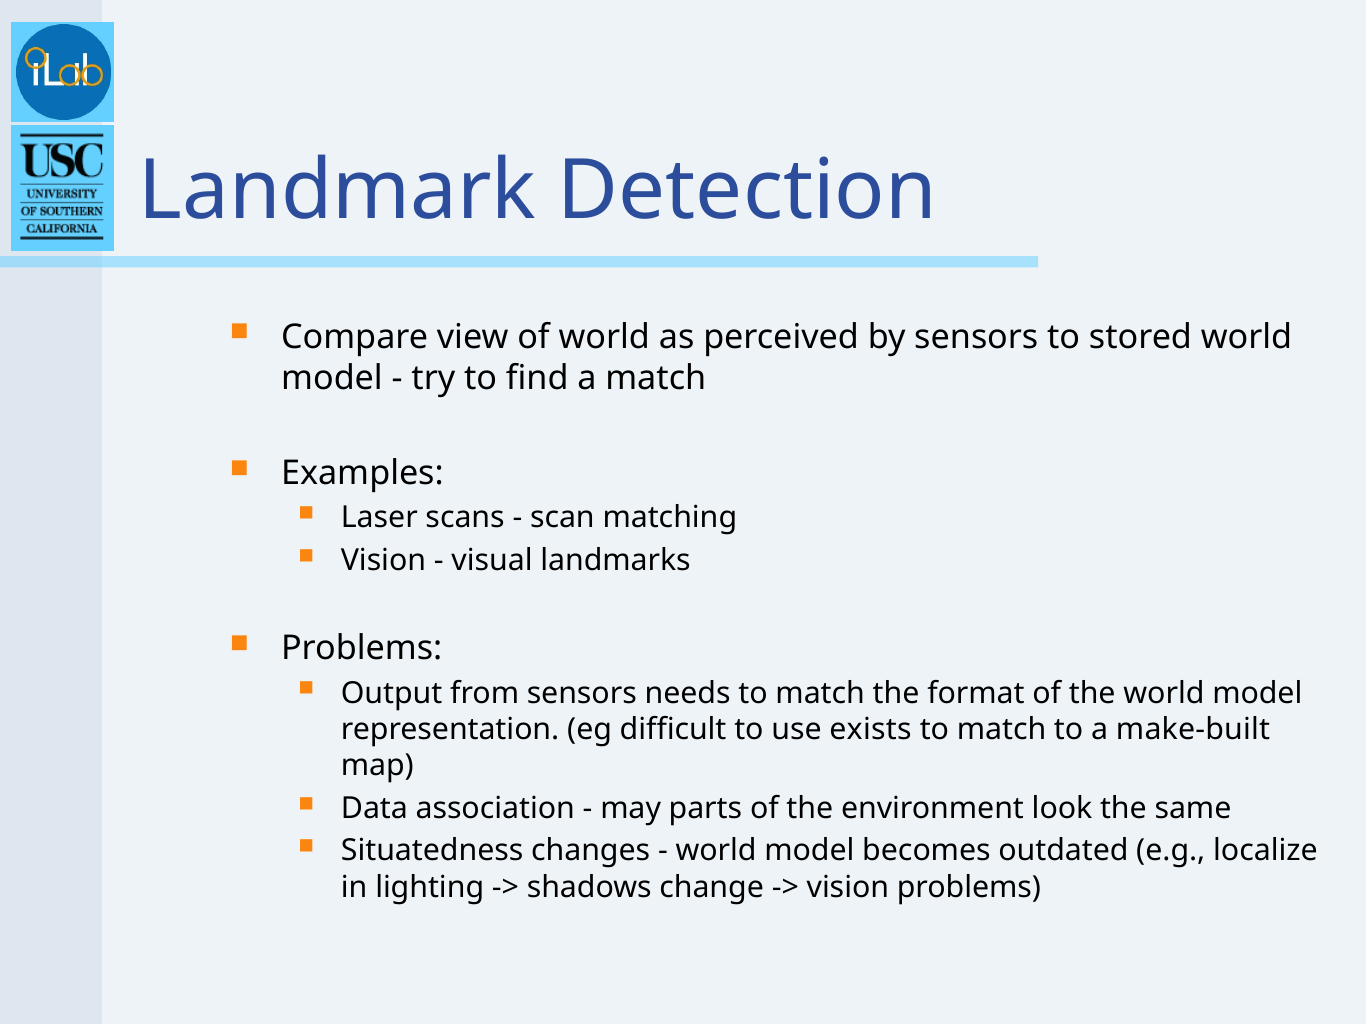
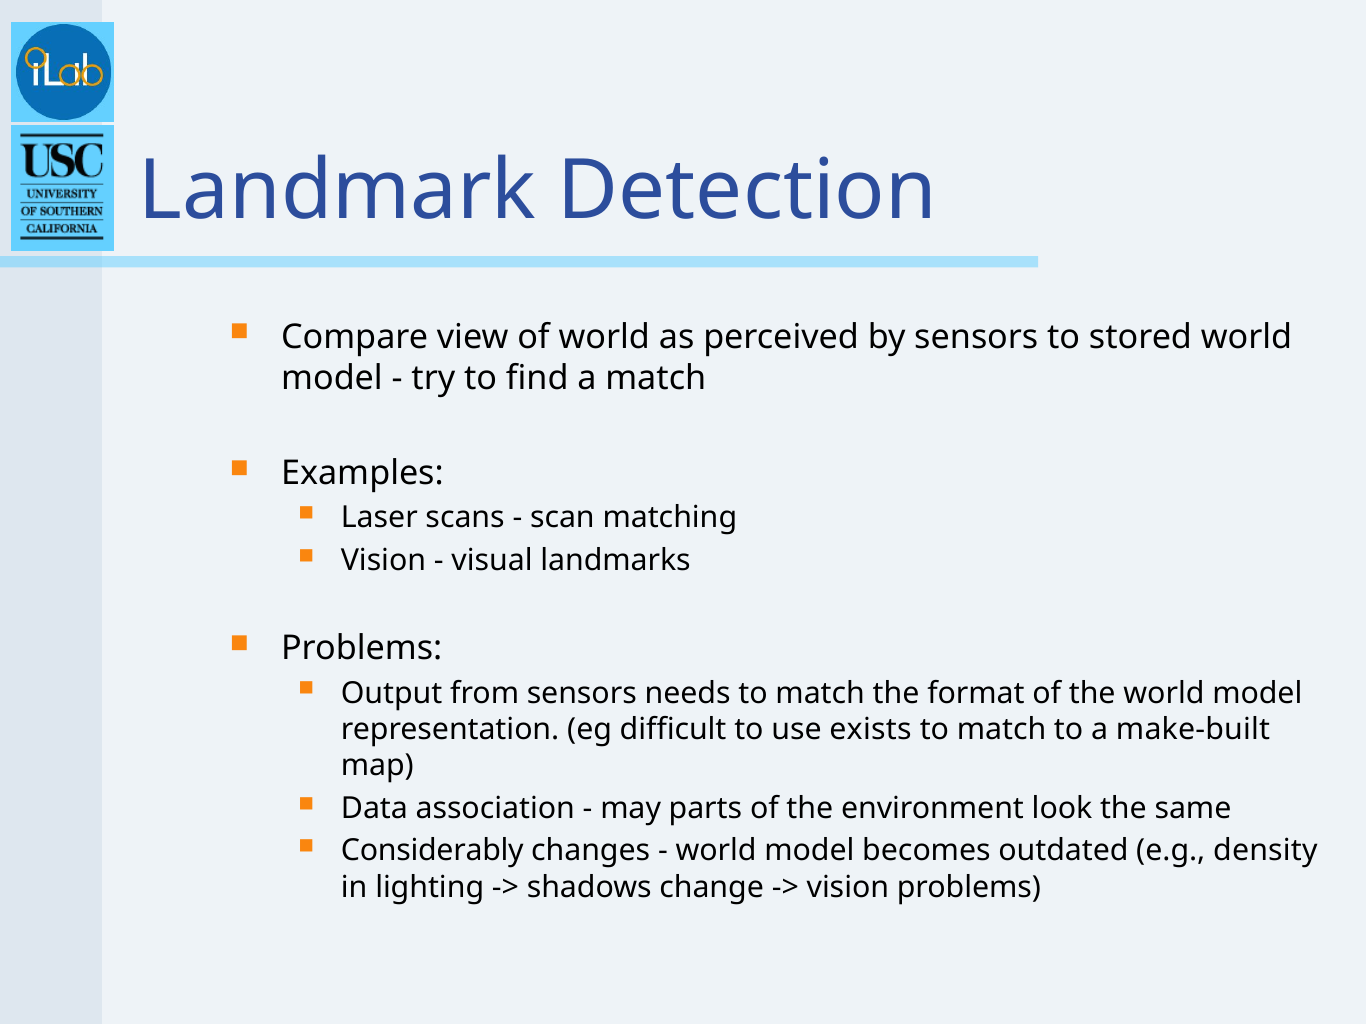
Situatedness: Situatedness -> Considerably (432, 851)
localize: localize -> density (1265, 851)
